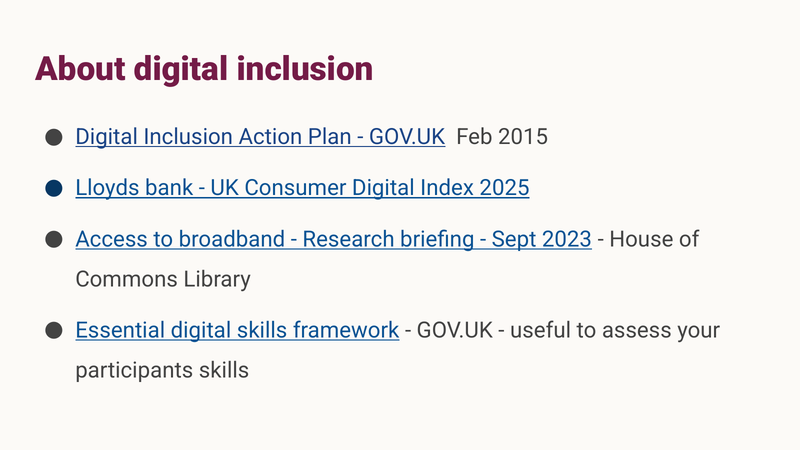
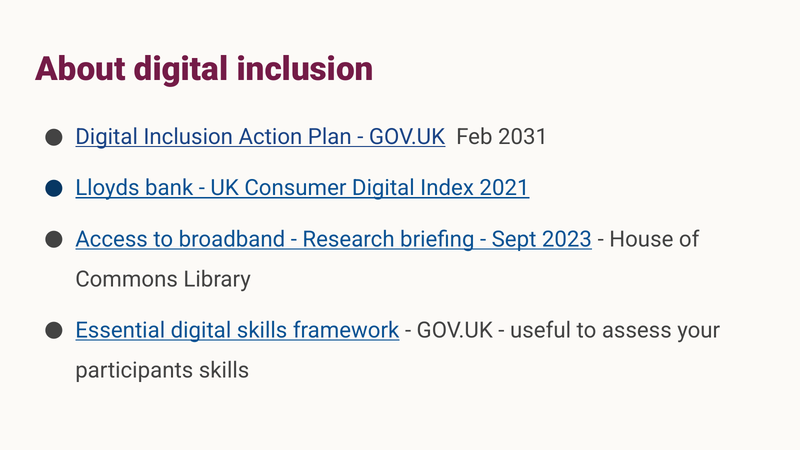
2015: 2015 -> 2031 (523, 137)
2025: 2025 -> 2021 (505, 188)
